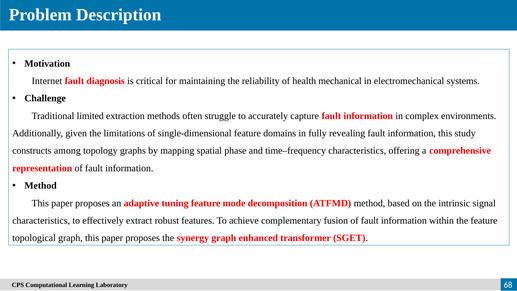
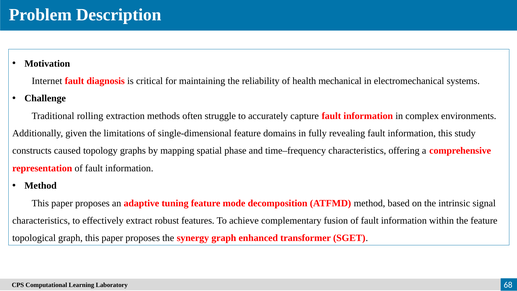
limited: limited -> rolling (90, 116)
among: among -> caused (67, 151)
